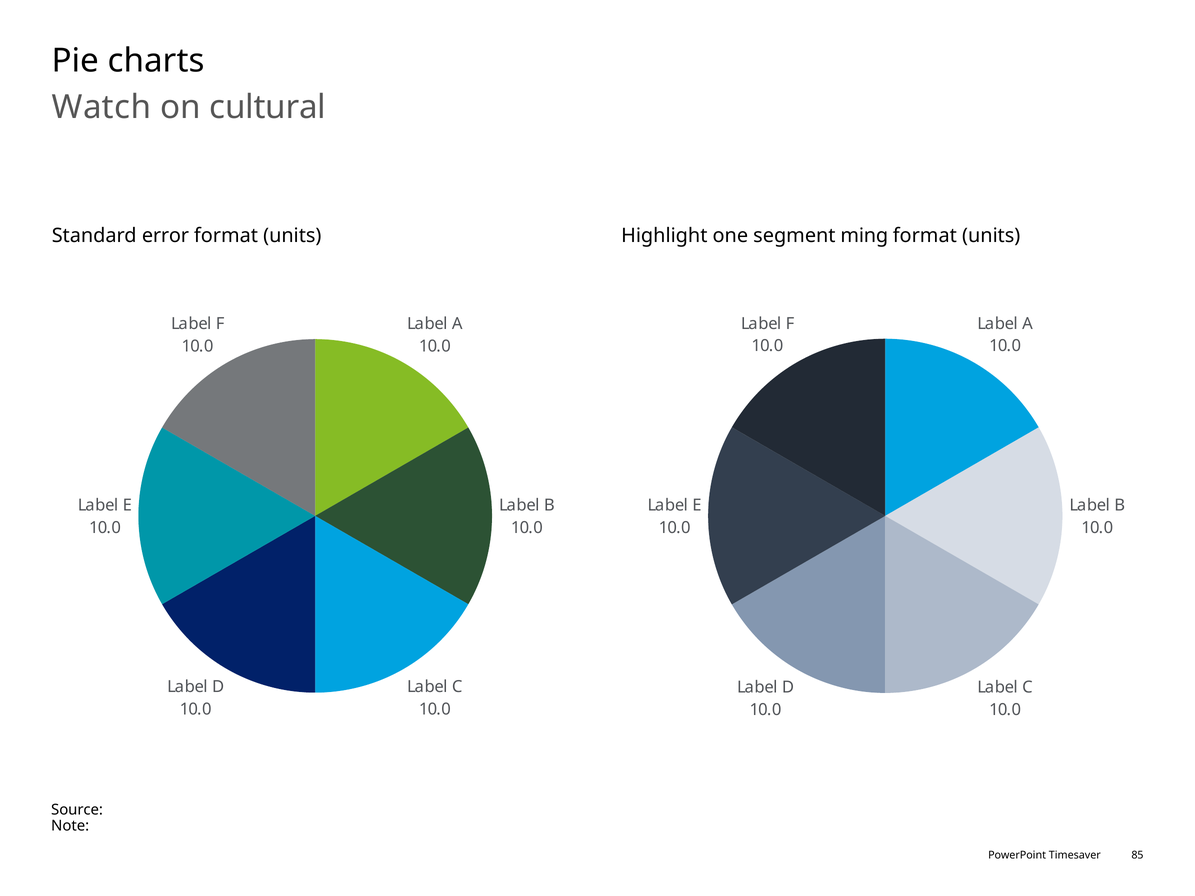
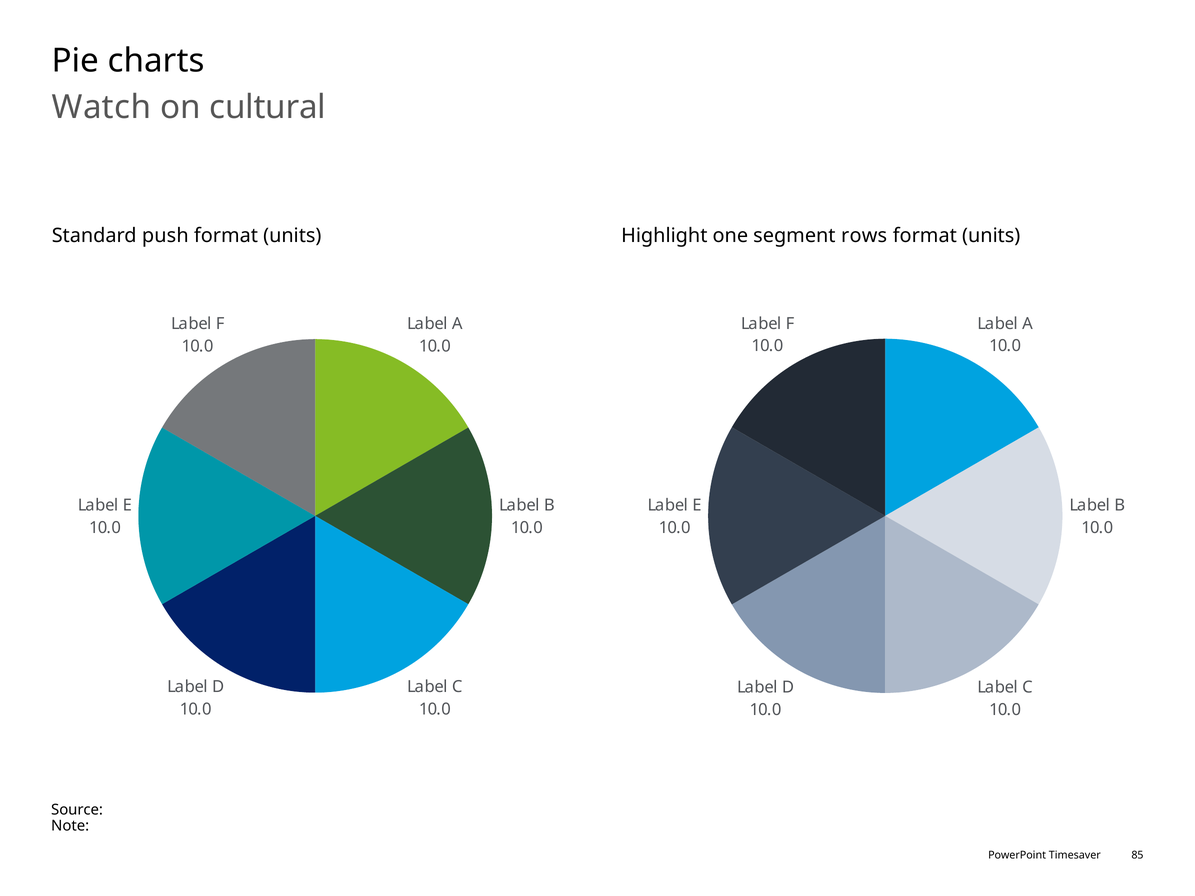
error: error -> push (165, 236)
ming: ming -> rows (864, 236)
